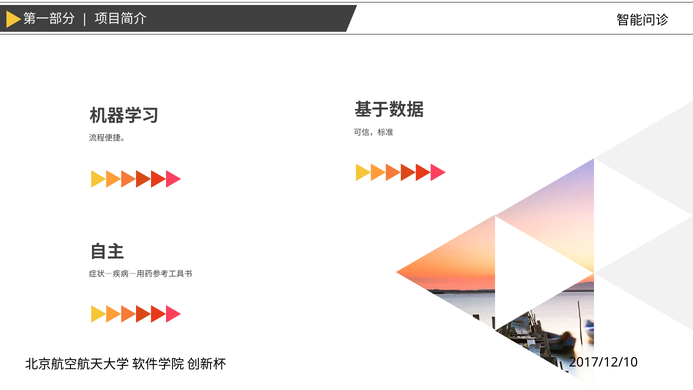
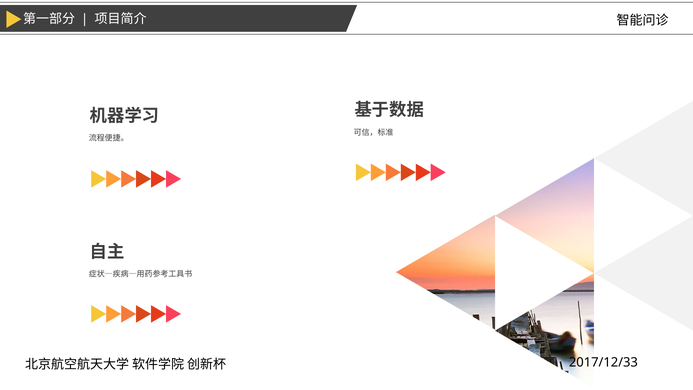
2017/12/10: 2017/12/10 -> 2017/12/33 (603, 362)
